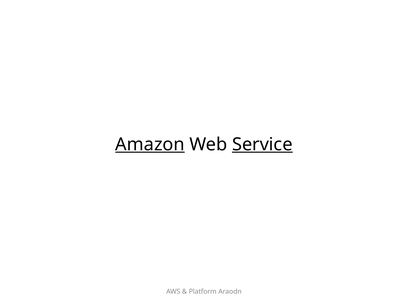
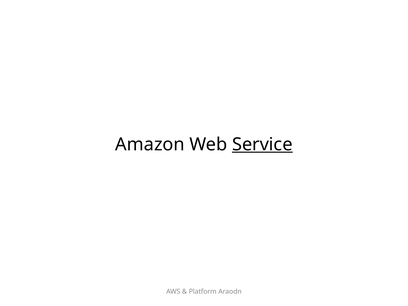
Amazon underline: present -> none (150, 144)
